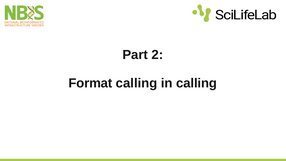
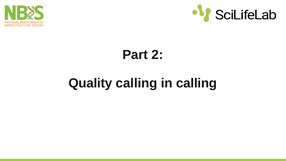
Format: Format -> Quality (90, 83)
